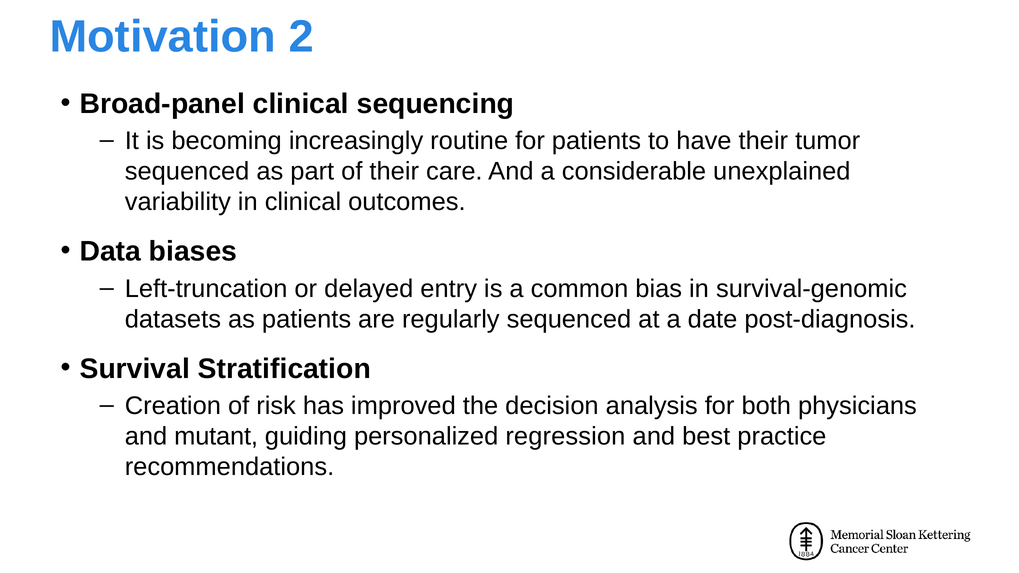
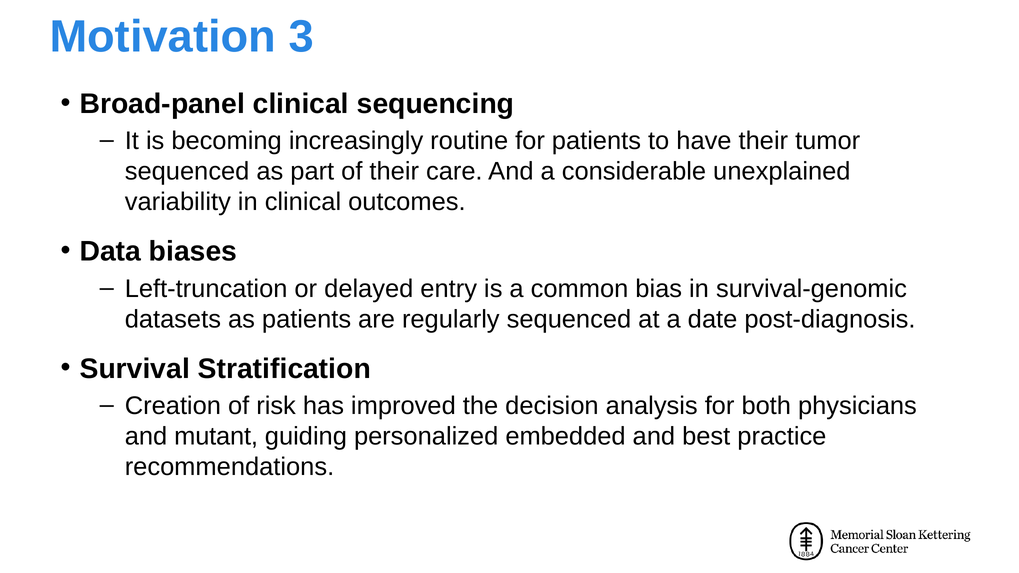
2: 2 -> 3 (301, 37)
regression: regression -> embedded (565, 437)
